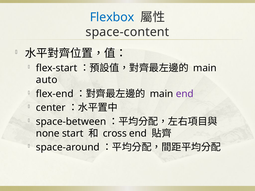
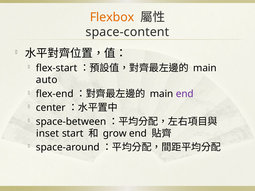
Flexbox colour: blue -> orange (112, 17)
none: none -> inset (48, 134)
cross: cross -> grow (115, 134)
